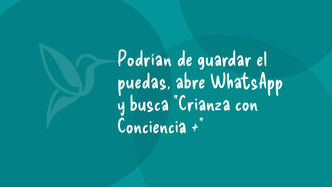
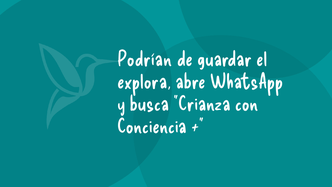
puedas: puedas -> explora (144, 82)
